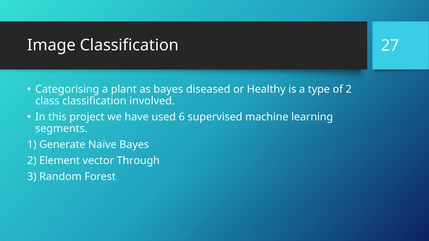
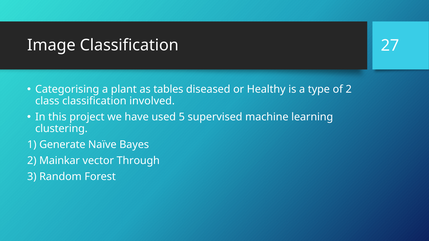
as bayes: bayes -> tables (168, 90)
6: 6 -> 5 (182, 117)
segments: segments -> clustering (61, 129)
Element: Element -> Mainkar (60, 161)
